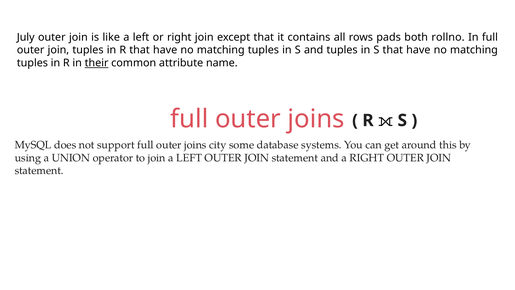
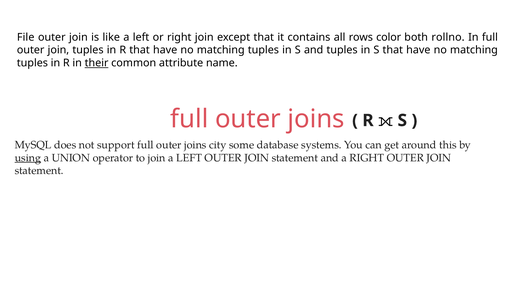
July: July -> File (26, 37)
pads: pads -> color (389, 37)
using underline: none -> present (28, 158)
